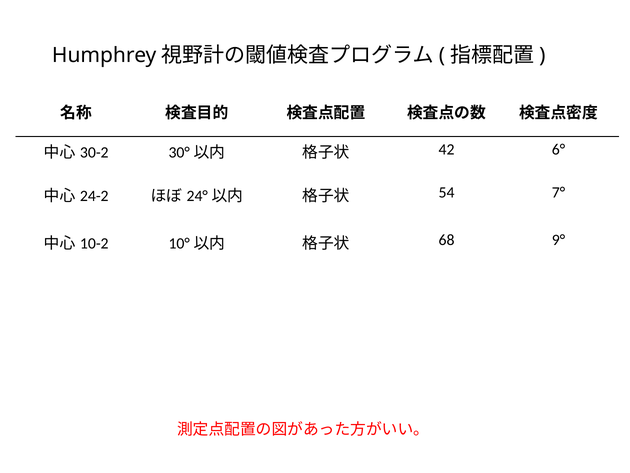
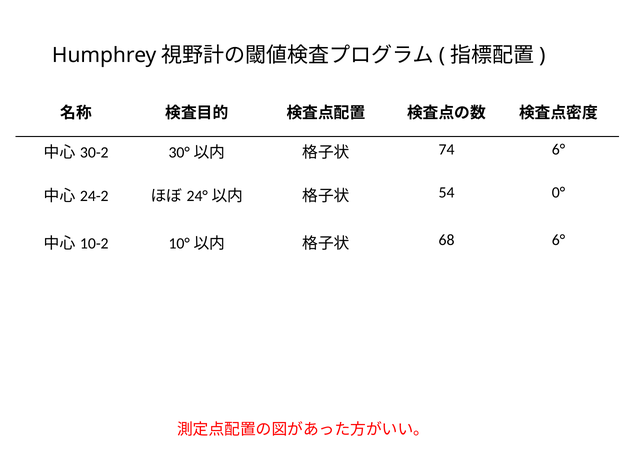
42: 42 -> 74 (447, 149)
7°: 7° -> 0° (558, 193)
68 9°: 9° -> 6° (558, 240)
